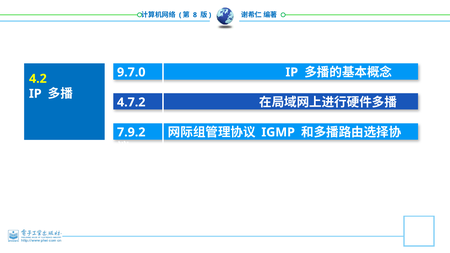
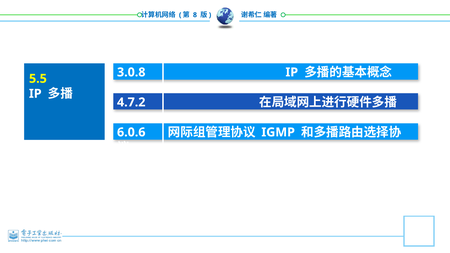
9.7.0: 9.7.0 -> 3.0.8 (131, 72)
4.2: 4.2 -> 5.5 (38, 79)
7.9.2: 7.9.2 -> 6.0.6 (131, 132)
